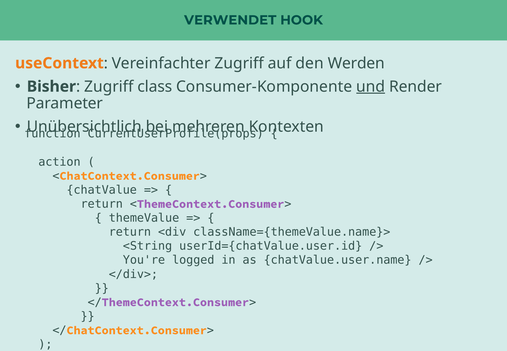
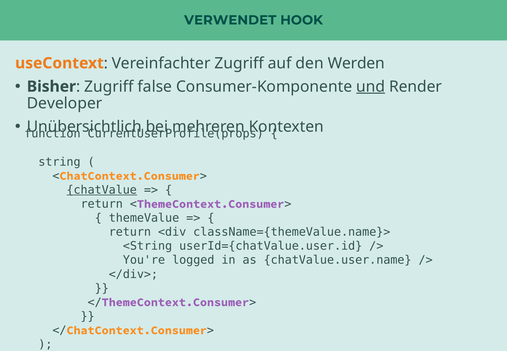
class: class -> false (155, 87)
Parameter: Parameter -> Developer (65, 103)
action: action -> string (59, 162)
chatValue underline: none -> present (102, 190)
